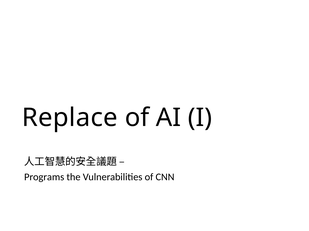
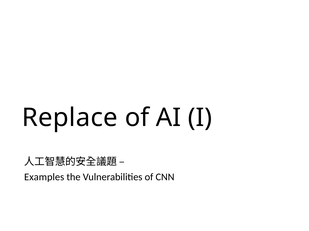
Programs: Programs -> Examples (44, 178)
